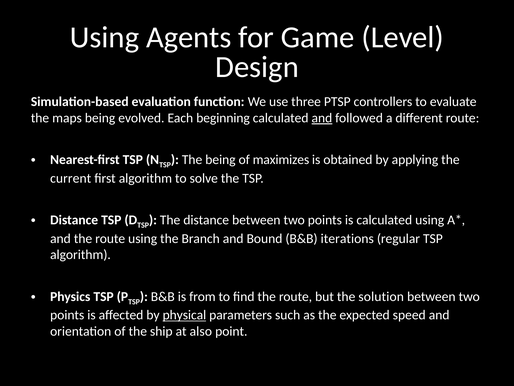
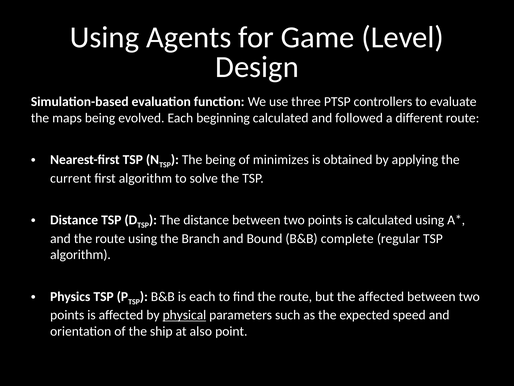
and underline: present -> none (322, 118)
maximizes: maximizes -> minimizes (281, 160)
iterations: iterations -> complete (347, 238)
is from: from -> each (202, 296)
the solution: solution -> affected (381, 296)
